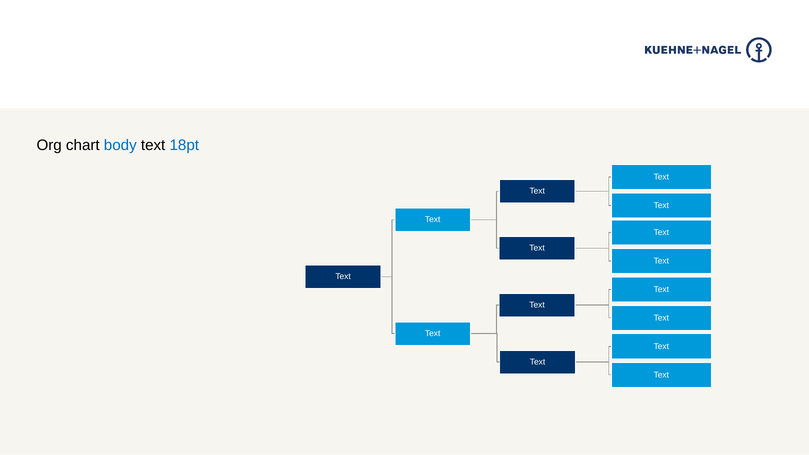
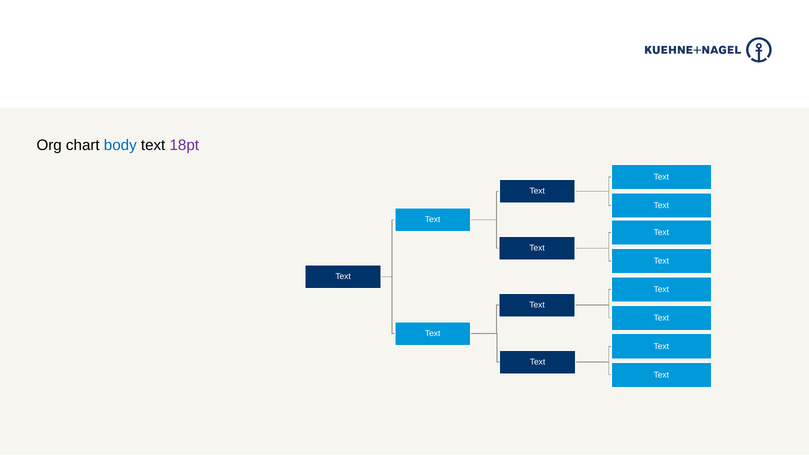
18pt colour: blue -> purple (184, 145)
